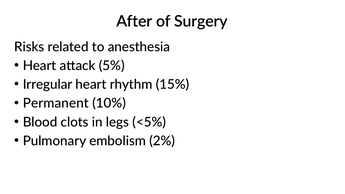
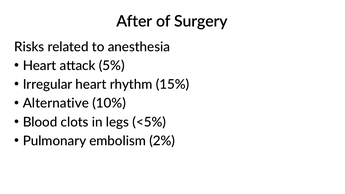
Permanent: Permanent -> Alternative (56, 103)
